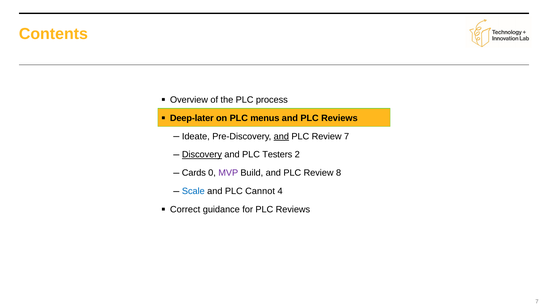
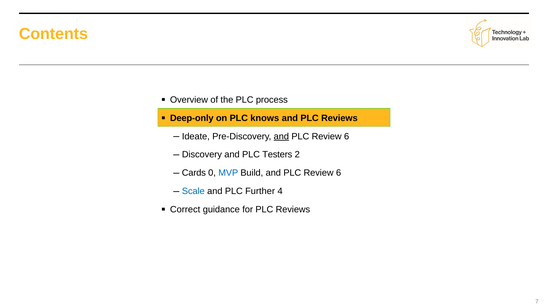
Deep-later: Deep-later -> Deep-only (192, 118)
menus: menus -> knows (265, 118)
7: 7 -> 6 (347, 136)
Discovery underline: present -> none (202, 155)
MVP colour: purple -> blue (228, 173)
8: 8 -> 6 (339, 173)
Cannot: Cannot -> Further (260, 191)
